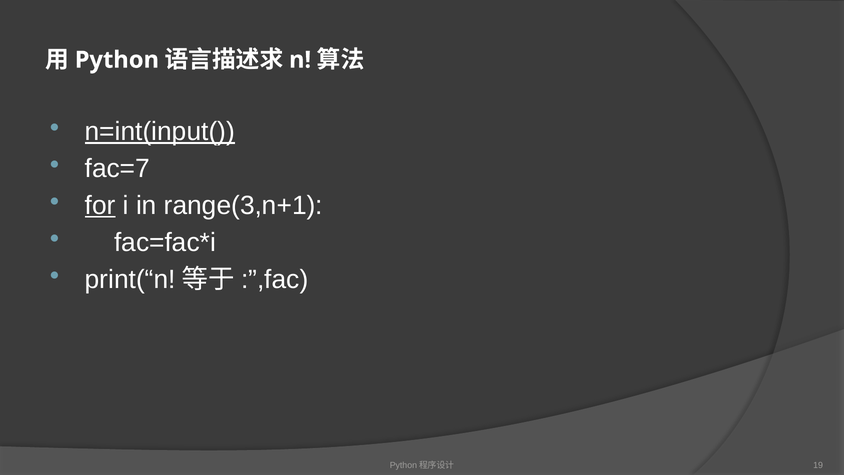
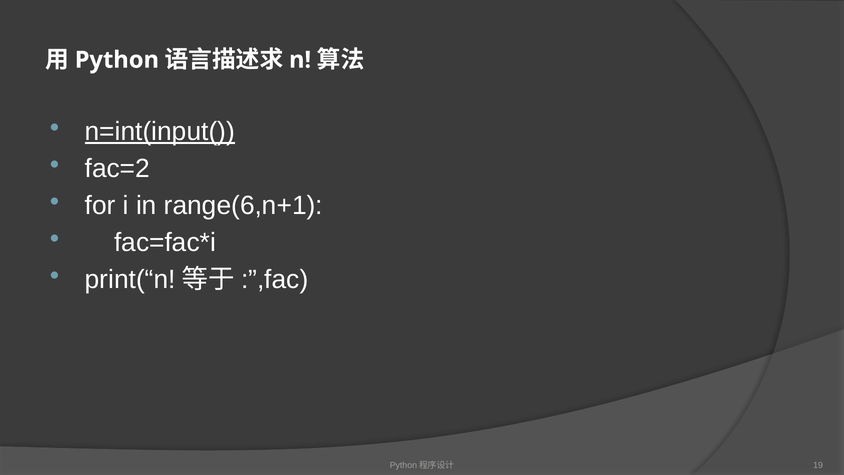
fac=7: fac=7 -> fac=2 (117, 168)
for underline: present -> none (100, 205)
range(3,n+1: range(3,n+1 -> range(6,n+1 (243, 205)
